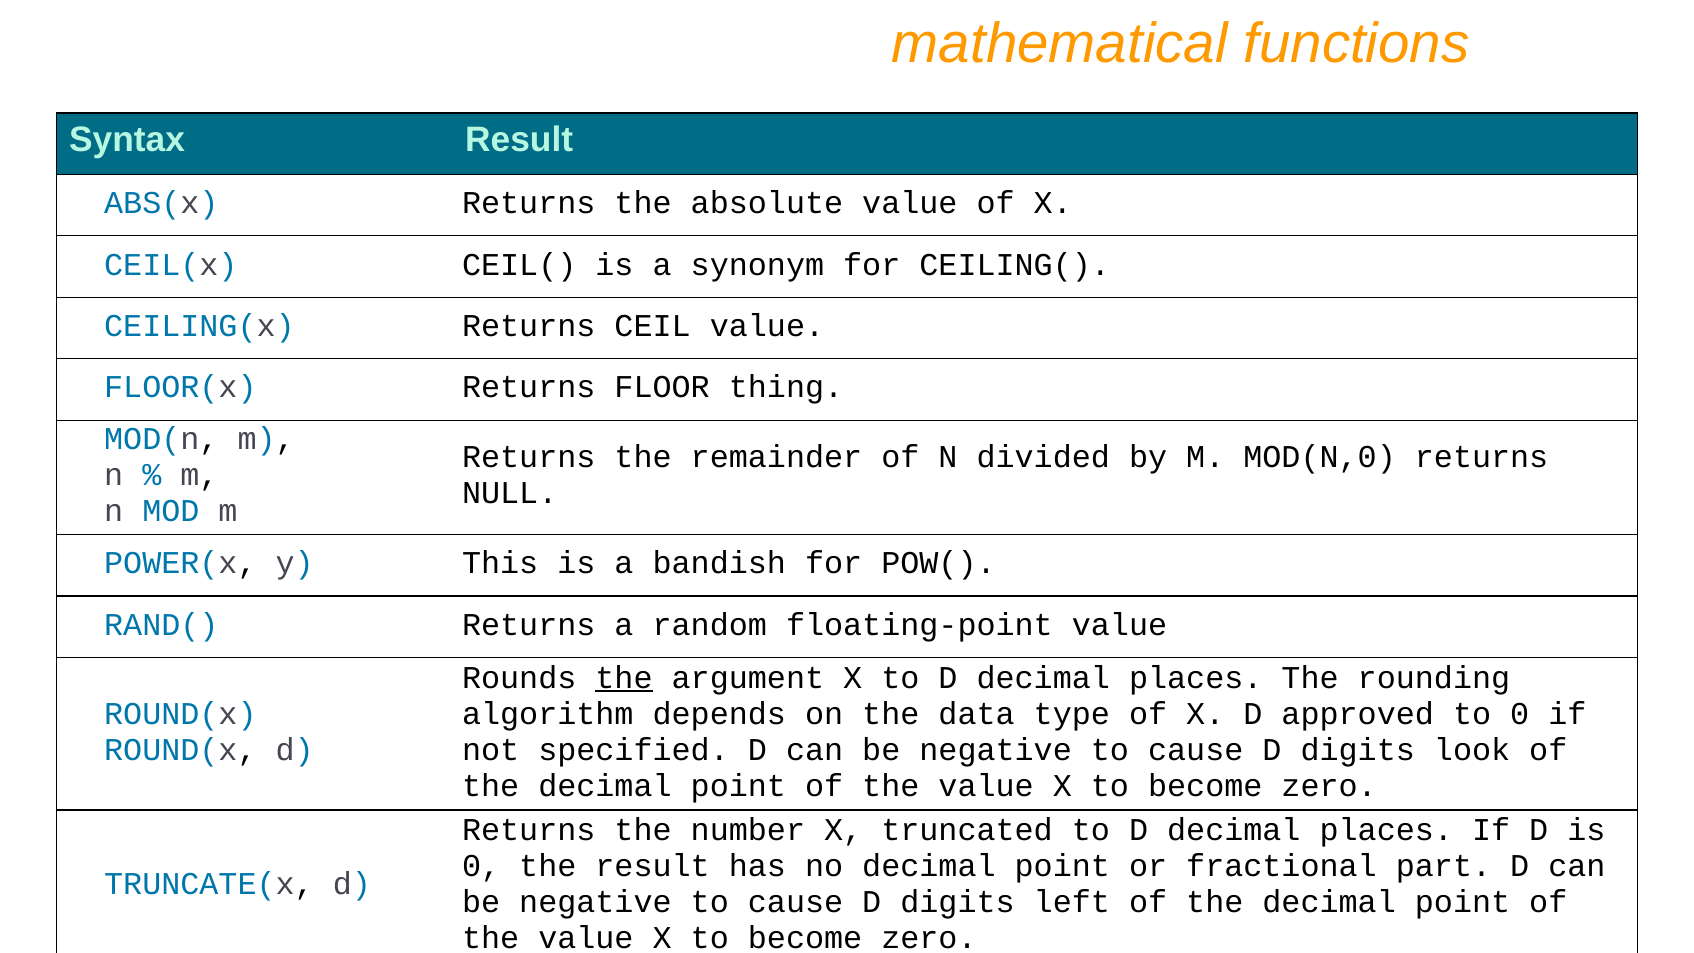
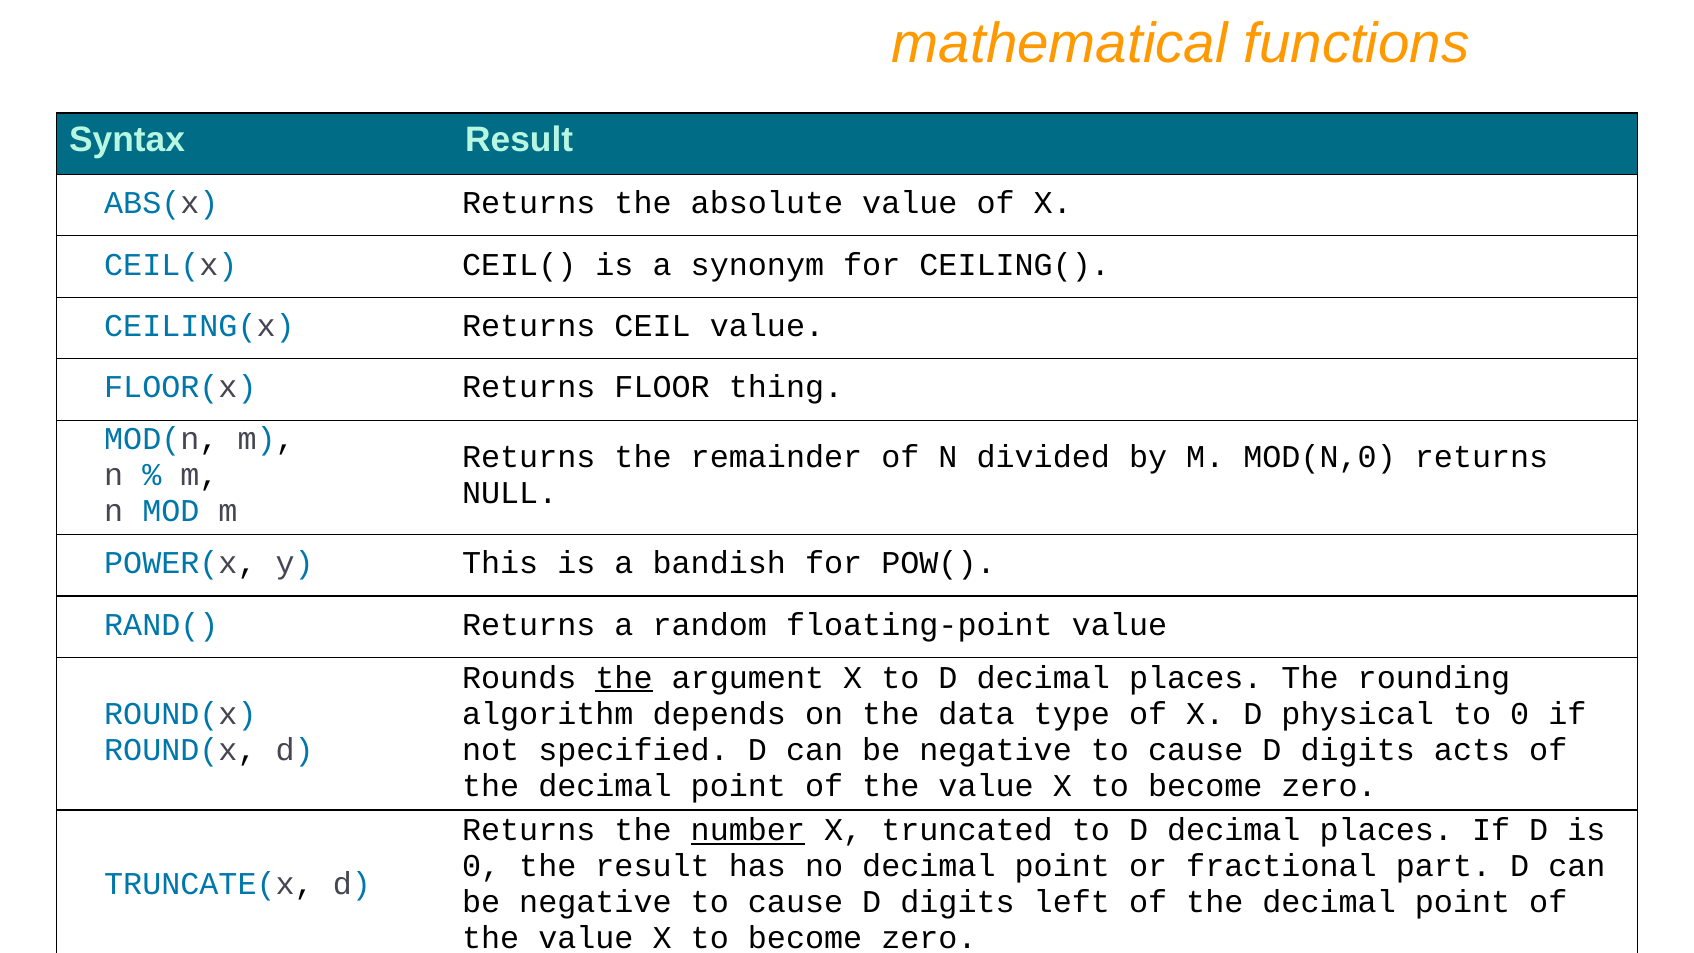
approved: approved -> physical (1358, 714)
look: look -> acts (1472, 750)
number underline: none -> present (748, 830)
